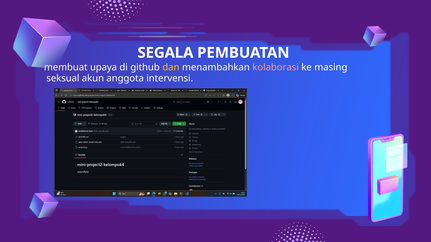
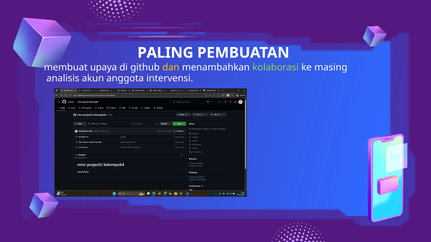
SEGALA: SEGALA -> PALING (165, 53)
kolaborasi colour: pink -> light green (276, 67)
seksual: seksual -> analisis (63, 78)
